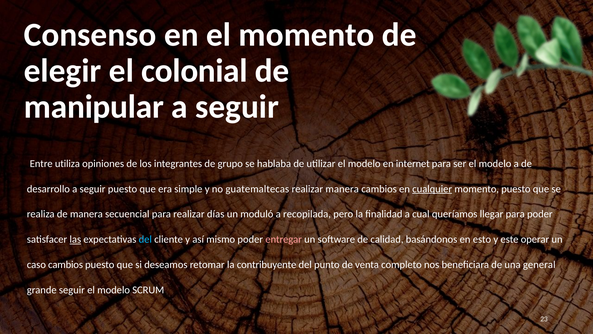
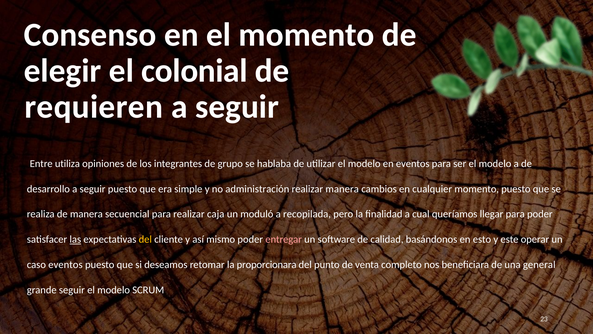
manipular: manipular -> requieren (94, 107)
en internet: internet -> eventos (413, 163)
guatemaltecas: guatemaltecas -> administración (257, 189)
cualquier underline: present -> none (432, 189)
días: días -> caja (216, 214)
del colour: light blue -> yellow (145, 239)
caso cambios: cambios -> eventos (65, 264)
contribuyente: contribuyente -> proporcionara (267, 264)
